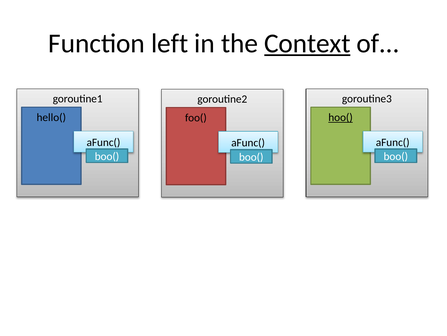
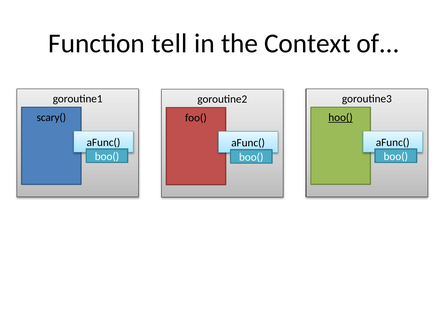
left: left -> tell (169, 43)
Context underline: present -> none (307, 43)
hello(: hello( -> scary( (51, 117)
